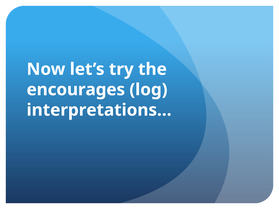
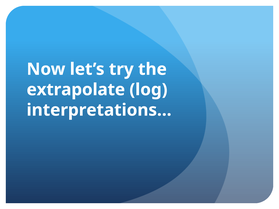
encourages: encourages -> extrapolate (76, 90)
